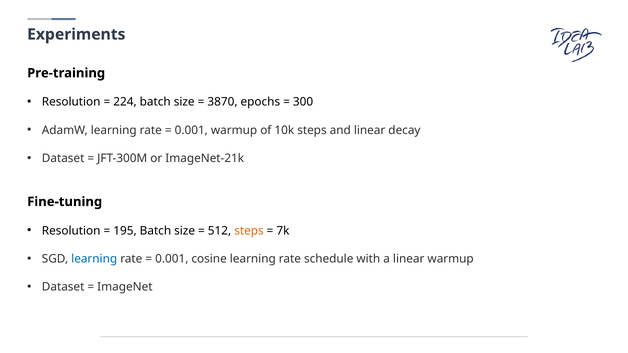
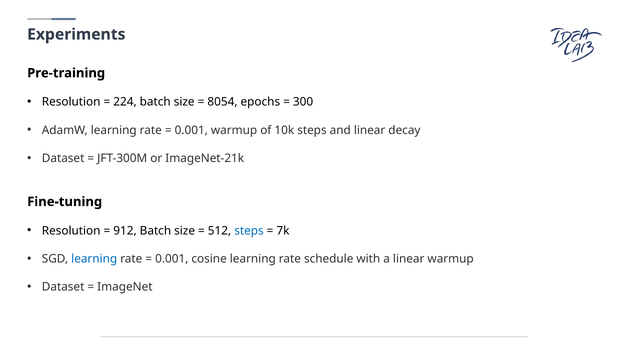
3870: 3870 -> 8054 (223, 102)
195: 195 -> 912 (125, 231)
steps colour: orange -> blue (249, 231)
